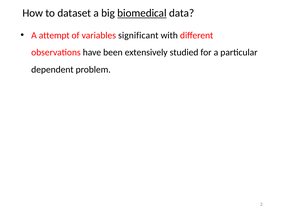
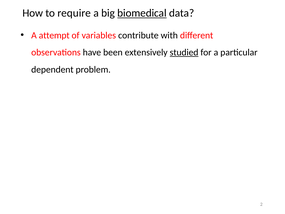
dataset: dataset -> require (74, 13)
significant: significant -> contribute (138, 35)
studied underline: none -> present (184, 52)
